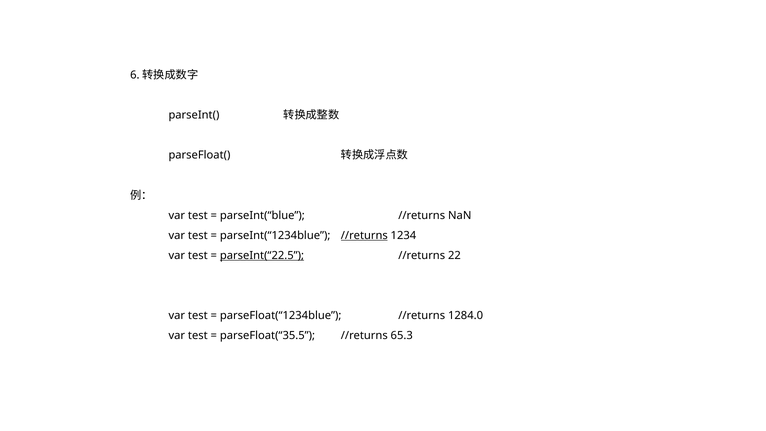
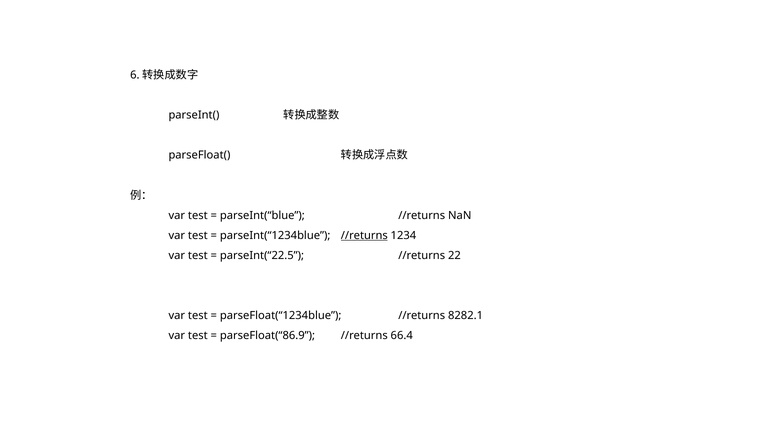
parseInt(“22.5 underline: present -> none (262, 255)
1284.0: 1284.0 -> 8282.1 (466, 316)
parseFloat(“35.5: parseFloat(“35.5 -> parseFloat(“86.9 (268, 336)
65.3: 65.3 -> 66.4 (402, 336)
